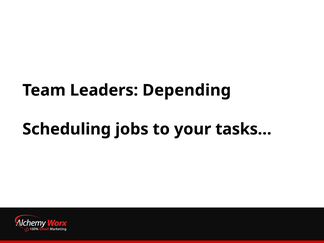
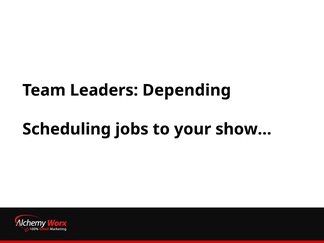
tasks…: tasks… -> show… (243, 129)
